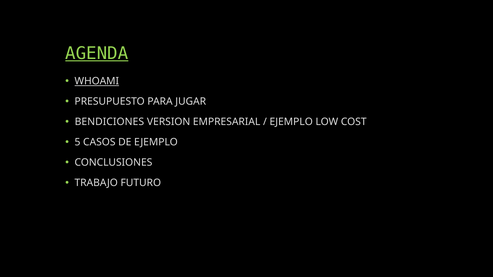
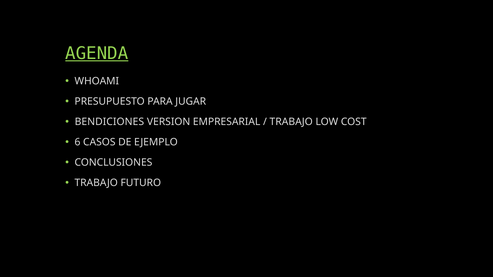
WHOAMI underline: present -> none (97, 81)
EJEMPLO: EJEMPLO -> TRABAJO (291, 122)
5: 5 -> 6 (78, 142)
